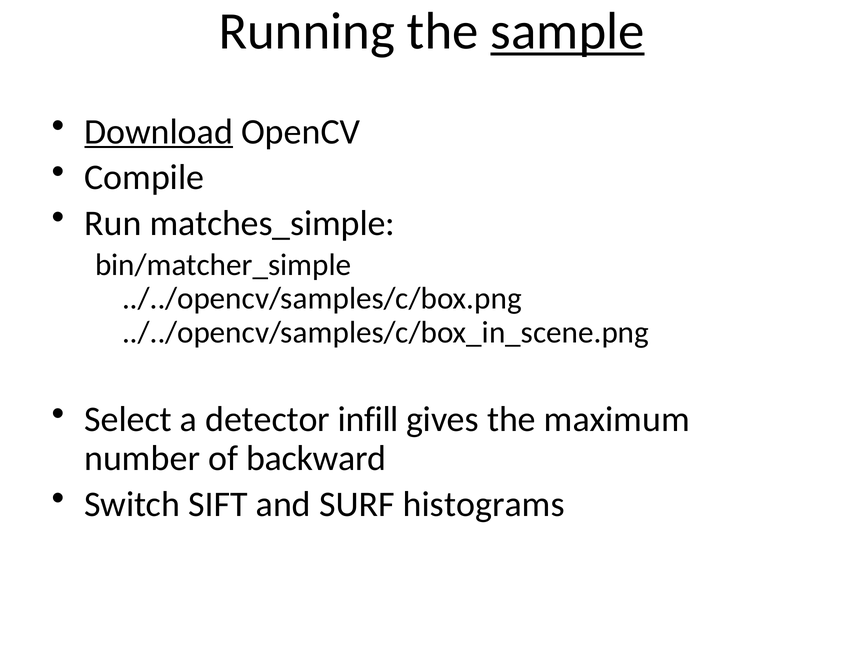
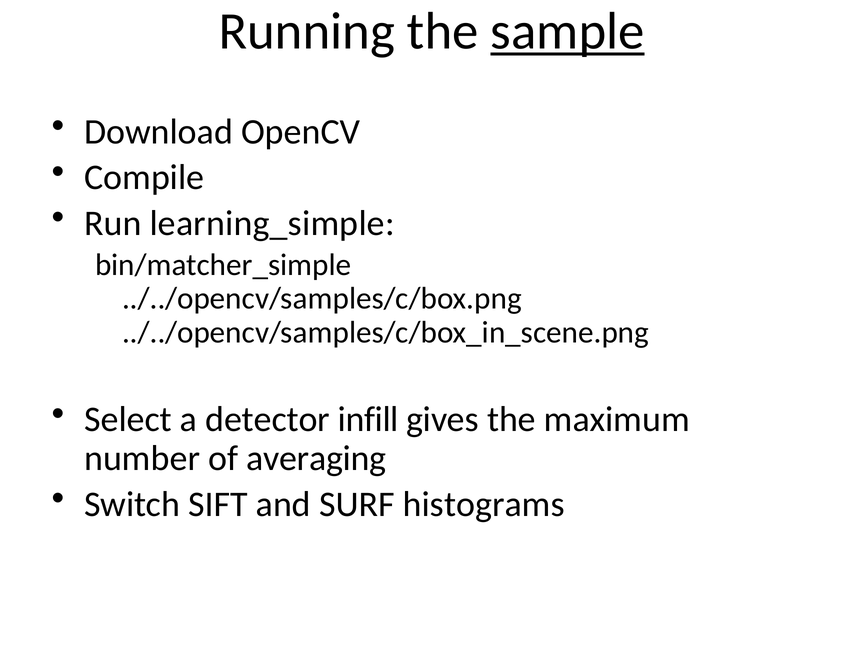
Download underline: present -> none (159, 132)
matches_simple: matches_simple -> learning_simple (272, 223)
backward: backward -> averaging (316, 458)
